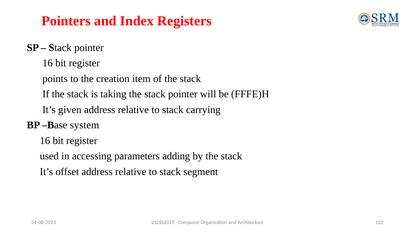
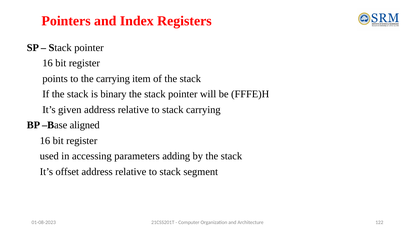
the creation: creation -> carrying (113, 79)
taking: taking -> binary (113, 94)
system: system -> aligned (85, 125)
